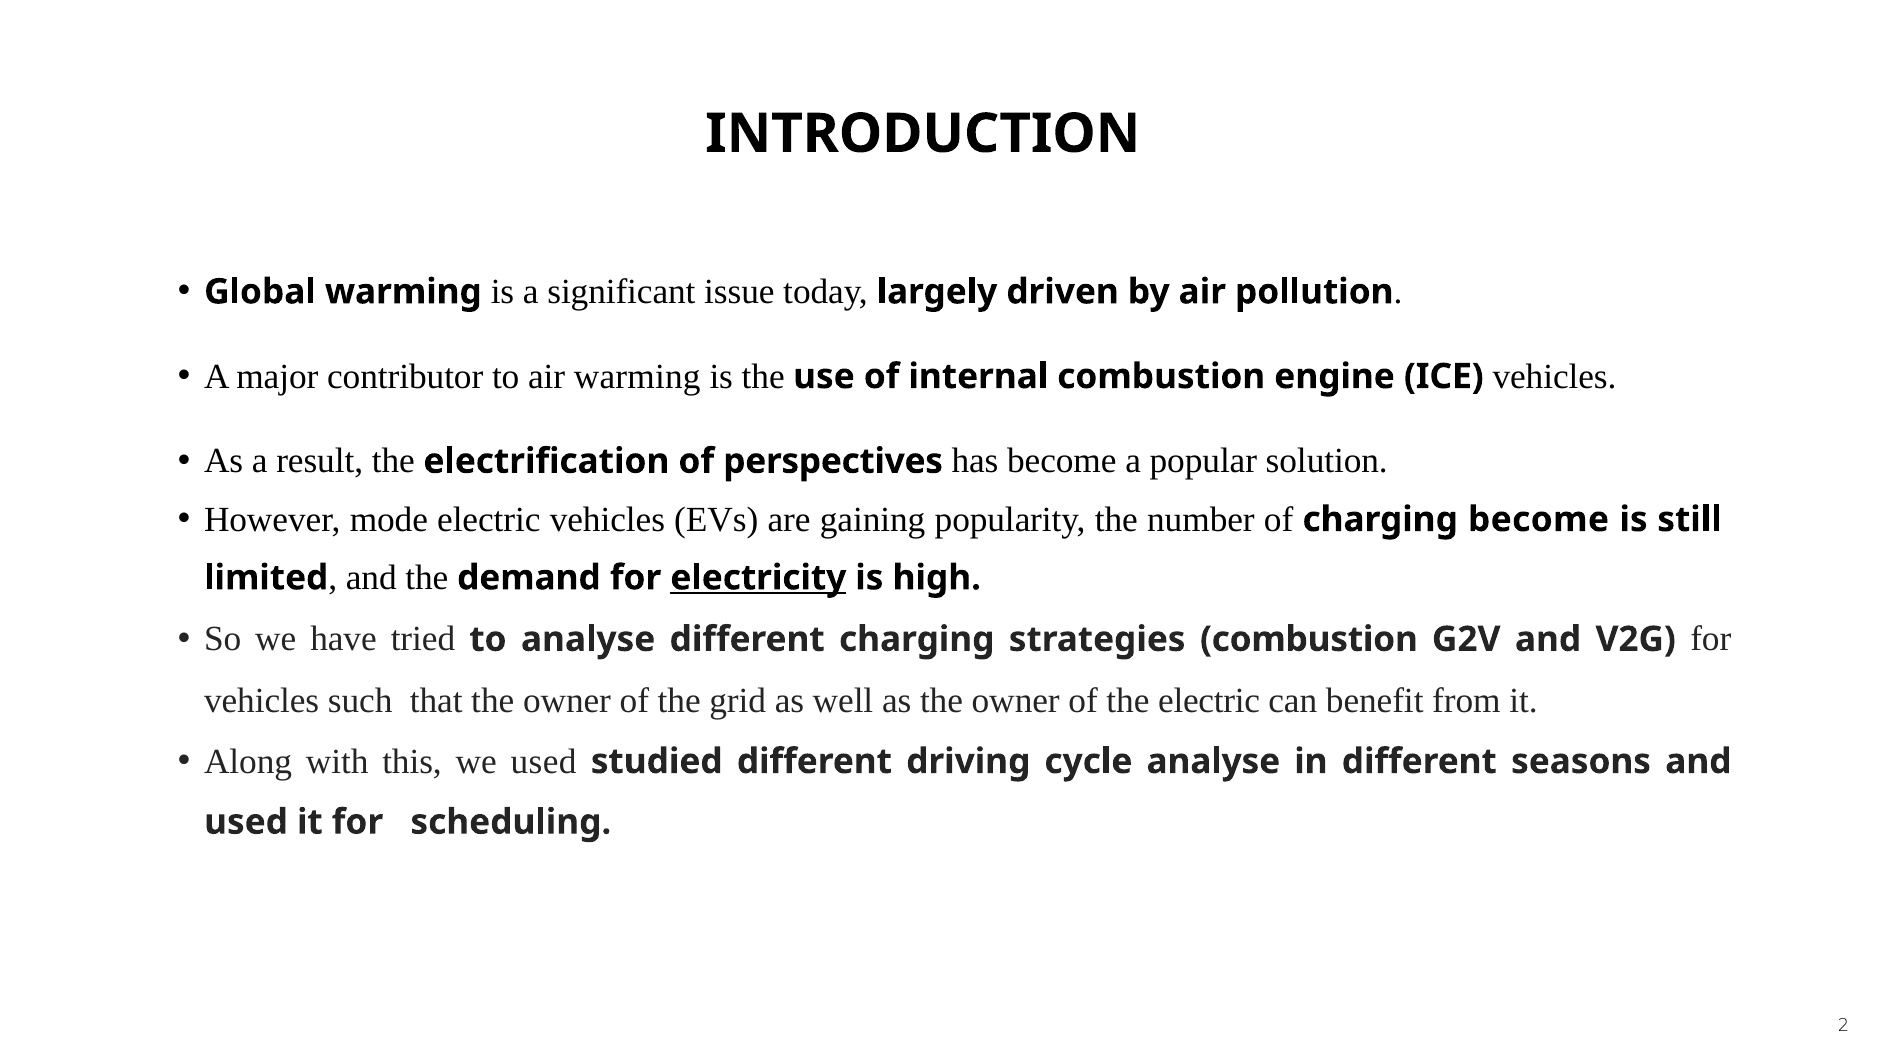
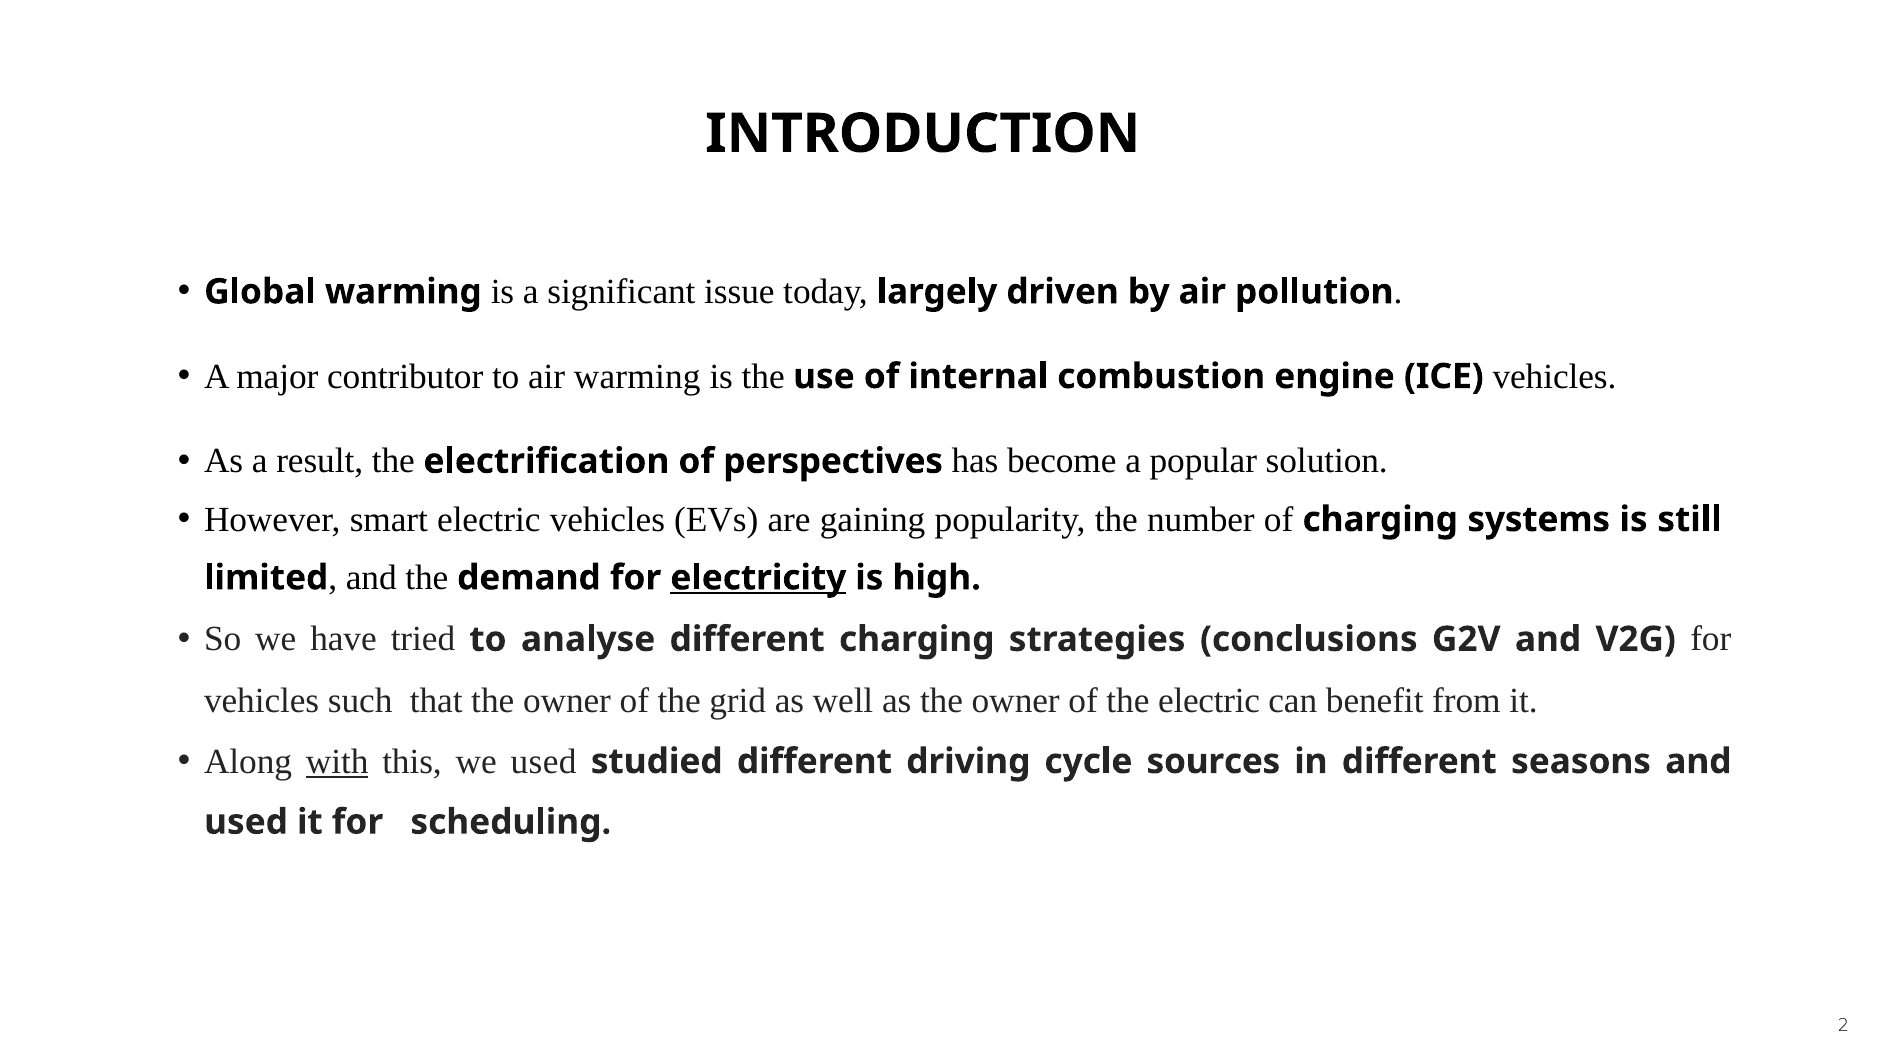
mode: mode -> smart (389, 520)
charging become: become -> systems (1539, 520)
strategies combustion: combustion -> conclusions (1309, 639)
with underline: none -> present (337, 762)
cycle analyse: analyse -> sources (1213, 762)
